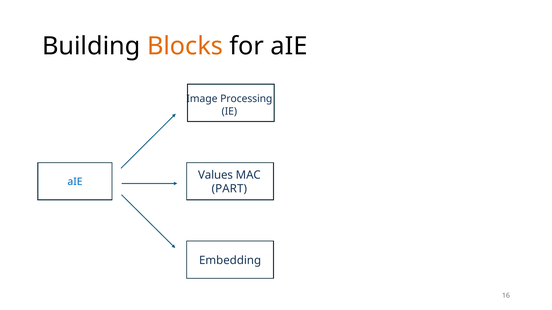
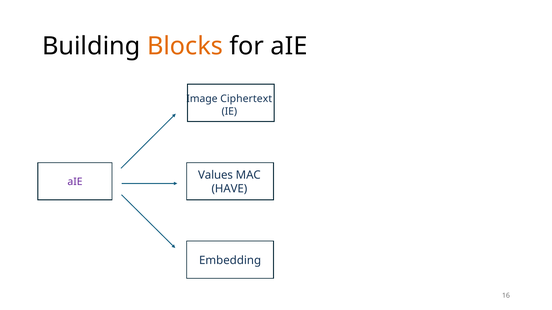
Processing: Processing -> Ciphertext (246, 99)
aIE colour: blue -> purple (75, 182)
PART: PART -> HAVE (229, 189)
